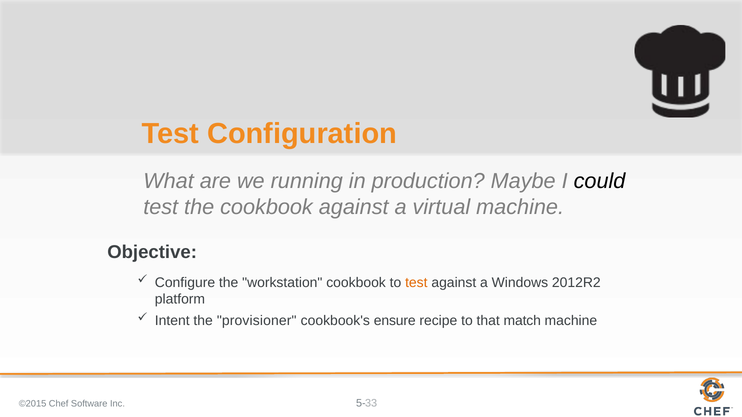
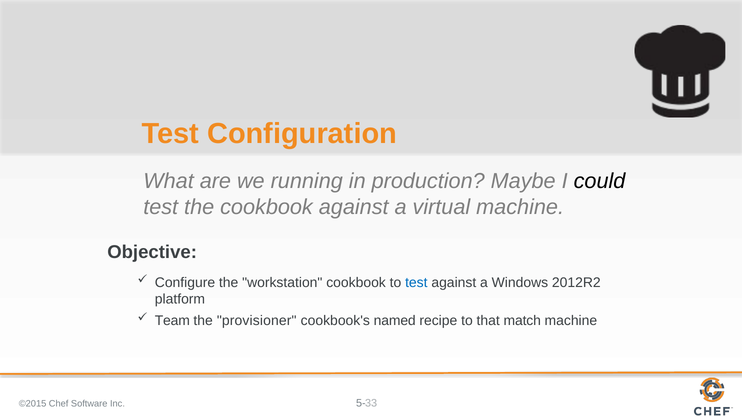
test colour: orange -> blue (416, 283)
Intent: Intent -> Team (172, 321)
ensure: ensure -> named (395, 321)
